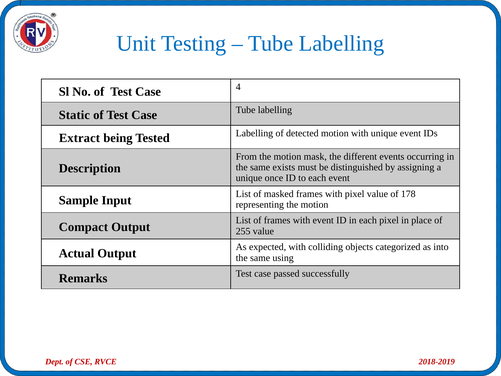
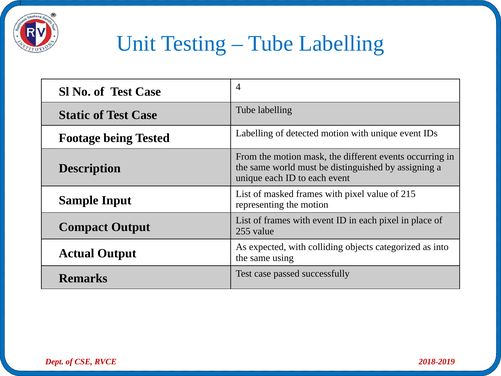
Extract: Extract -> Footage (80, 138)
exists: exists -> world (284, 167)
unique once: once -> each (274, 178)
178: 178 -> 215 (408, 194)
